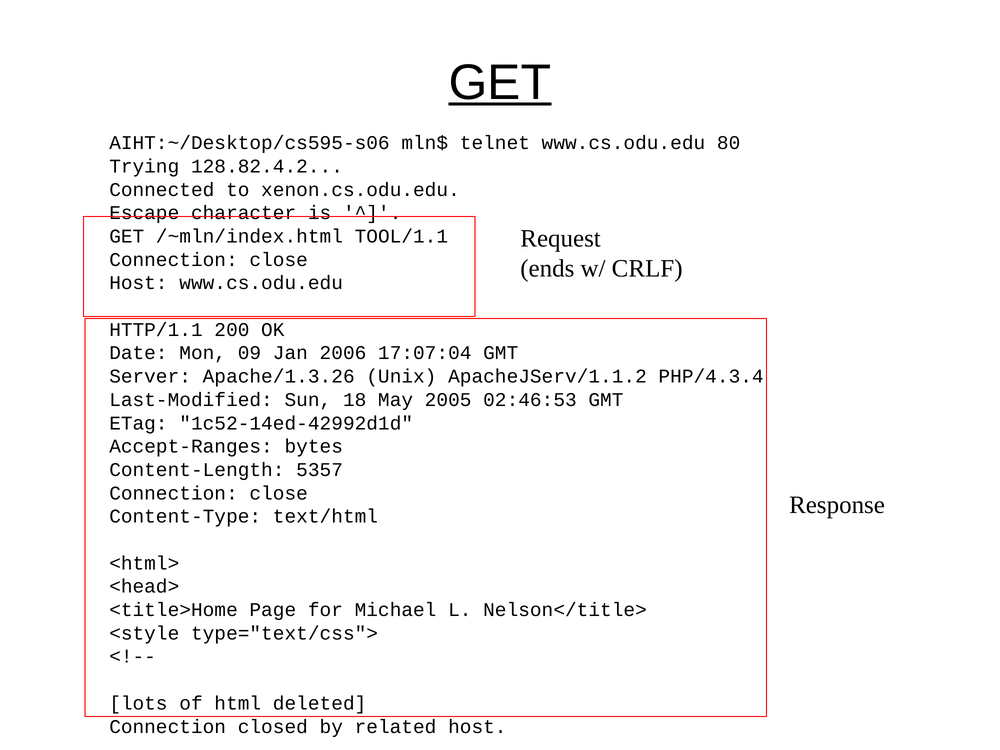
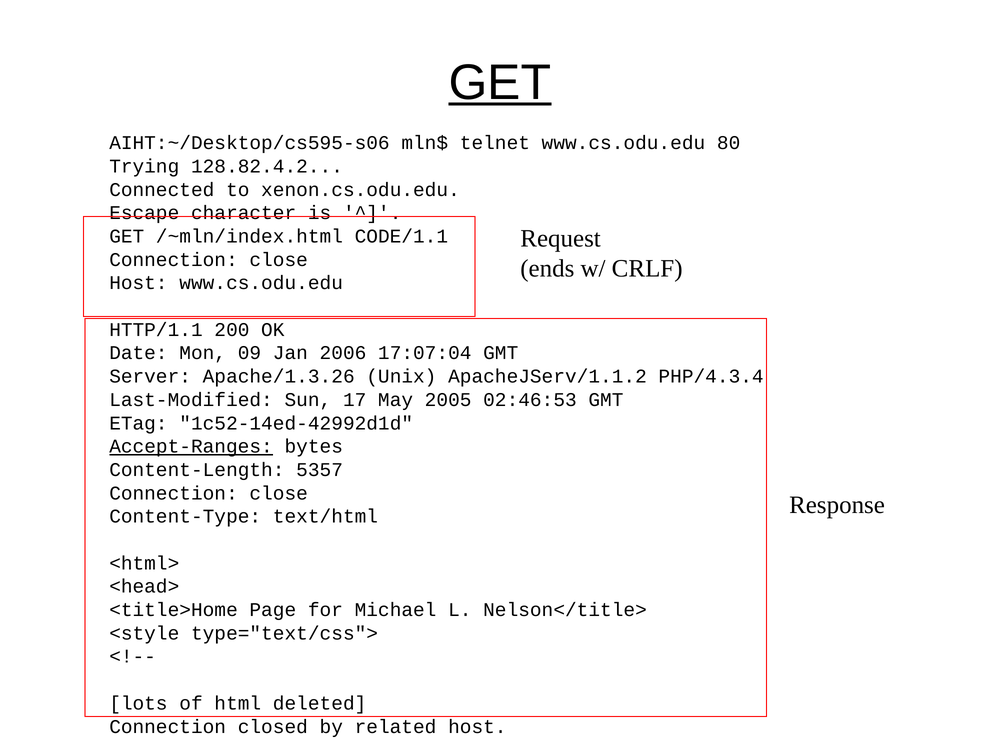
TOOL/1.1: TOOL/1.1 -> CODE/1.1 (401, 236)
18: 18 -> 17 (355, 400)
Accept-Ranges underline: none -> present (191, 446)
